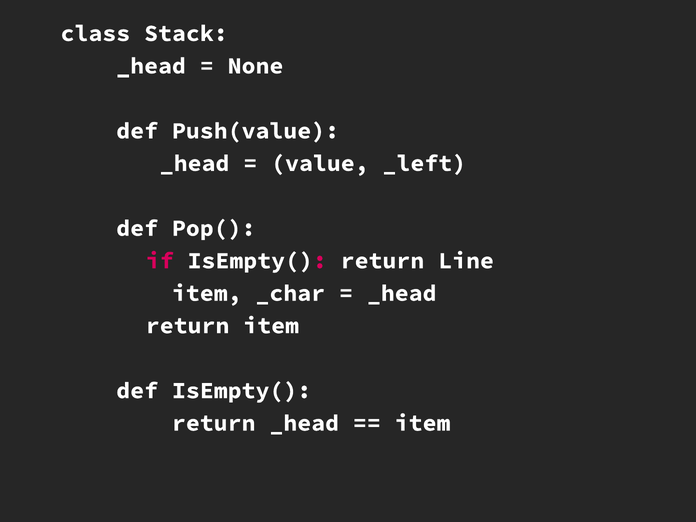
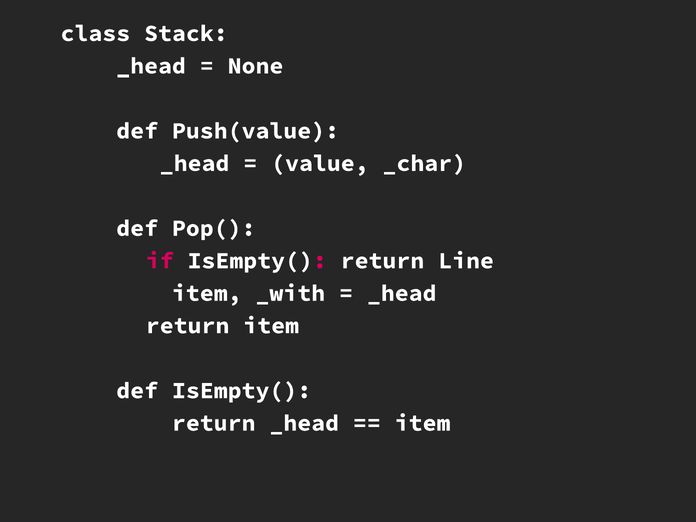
_left: _left -> _char (424, 163)
_char: _char -> _with (290, 293)
